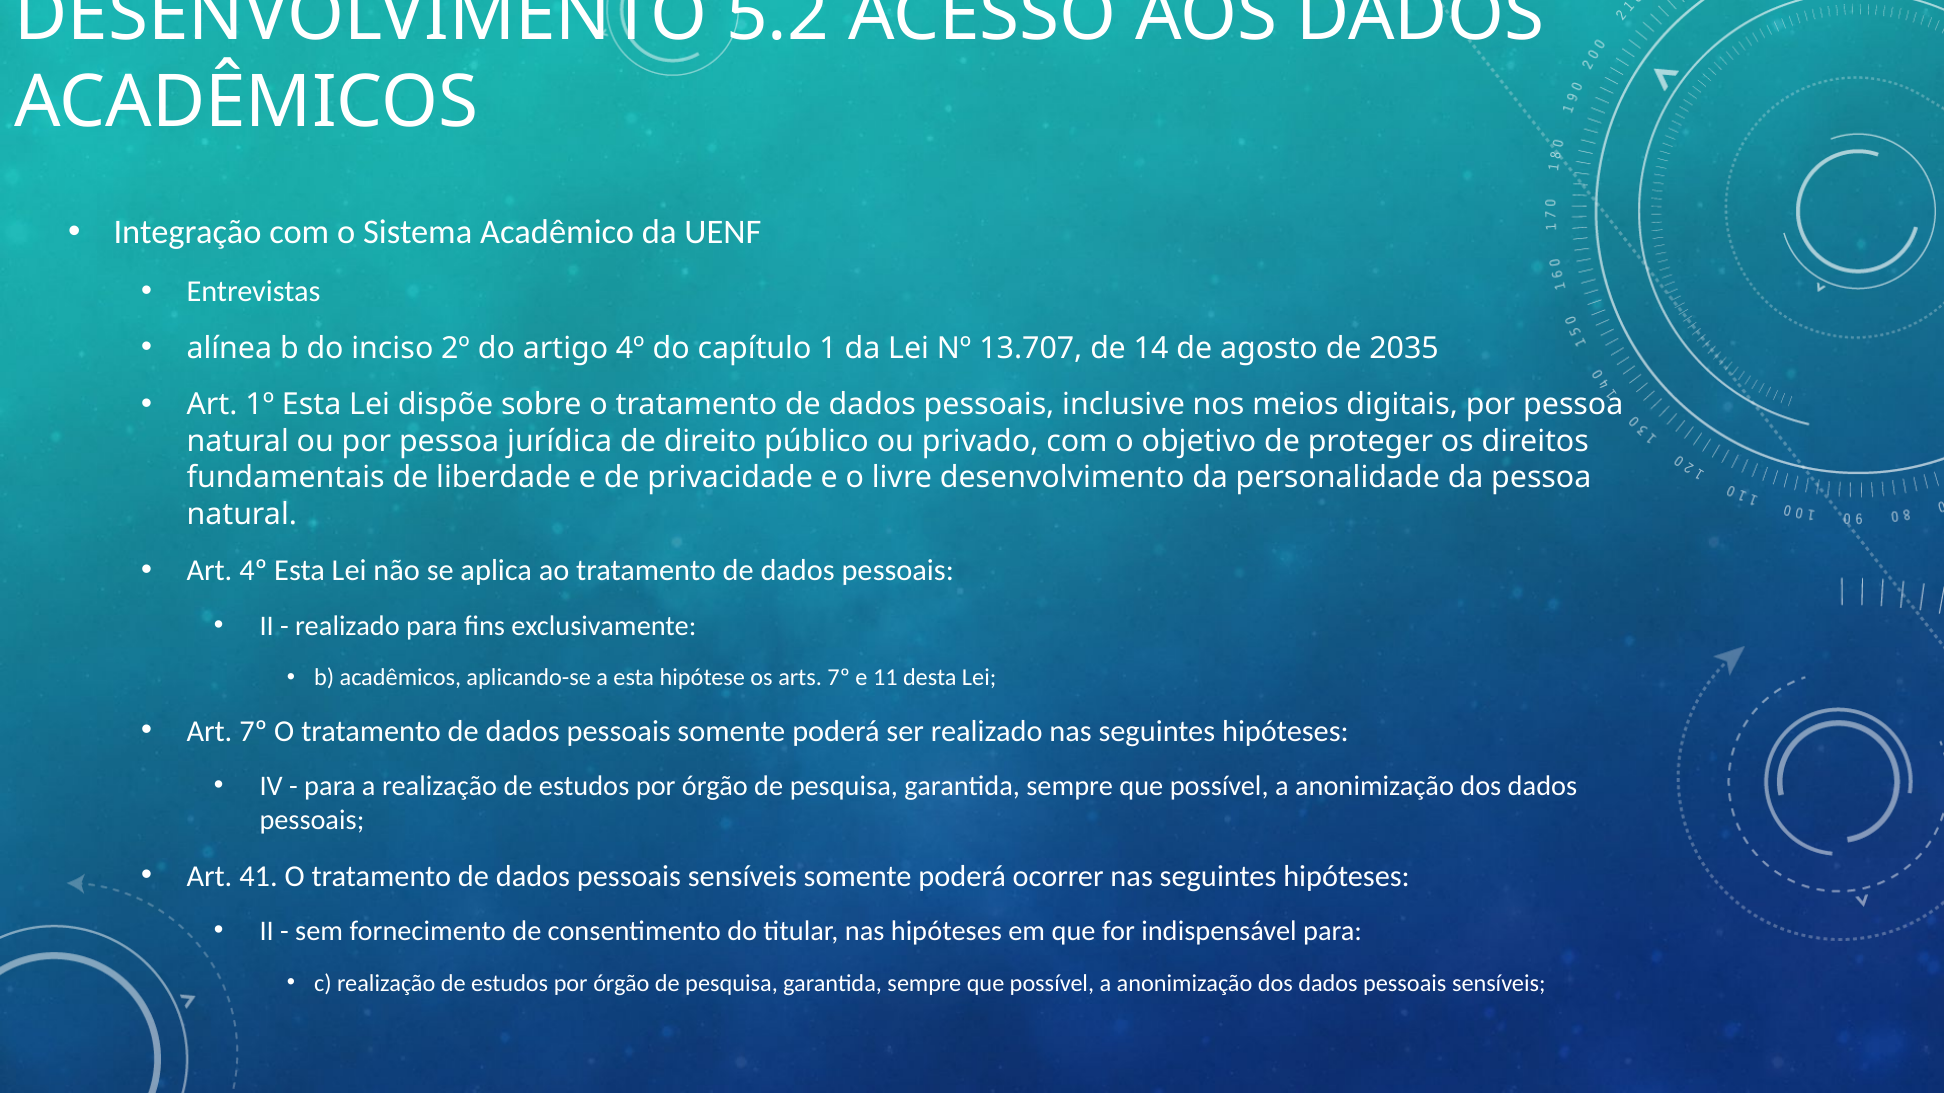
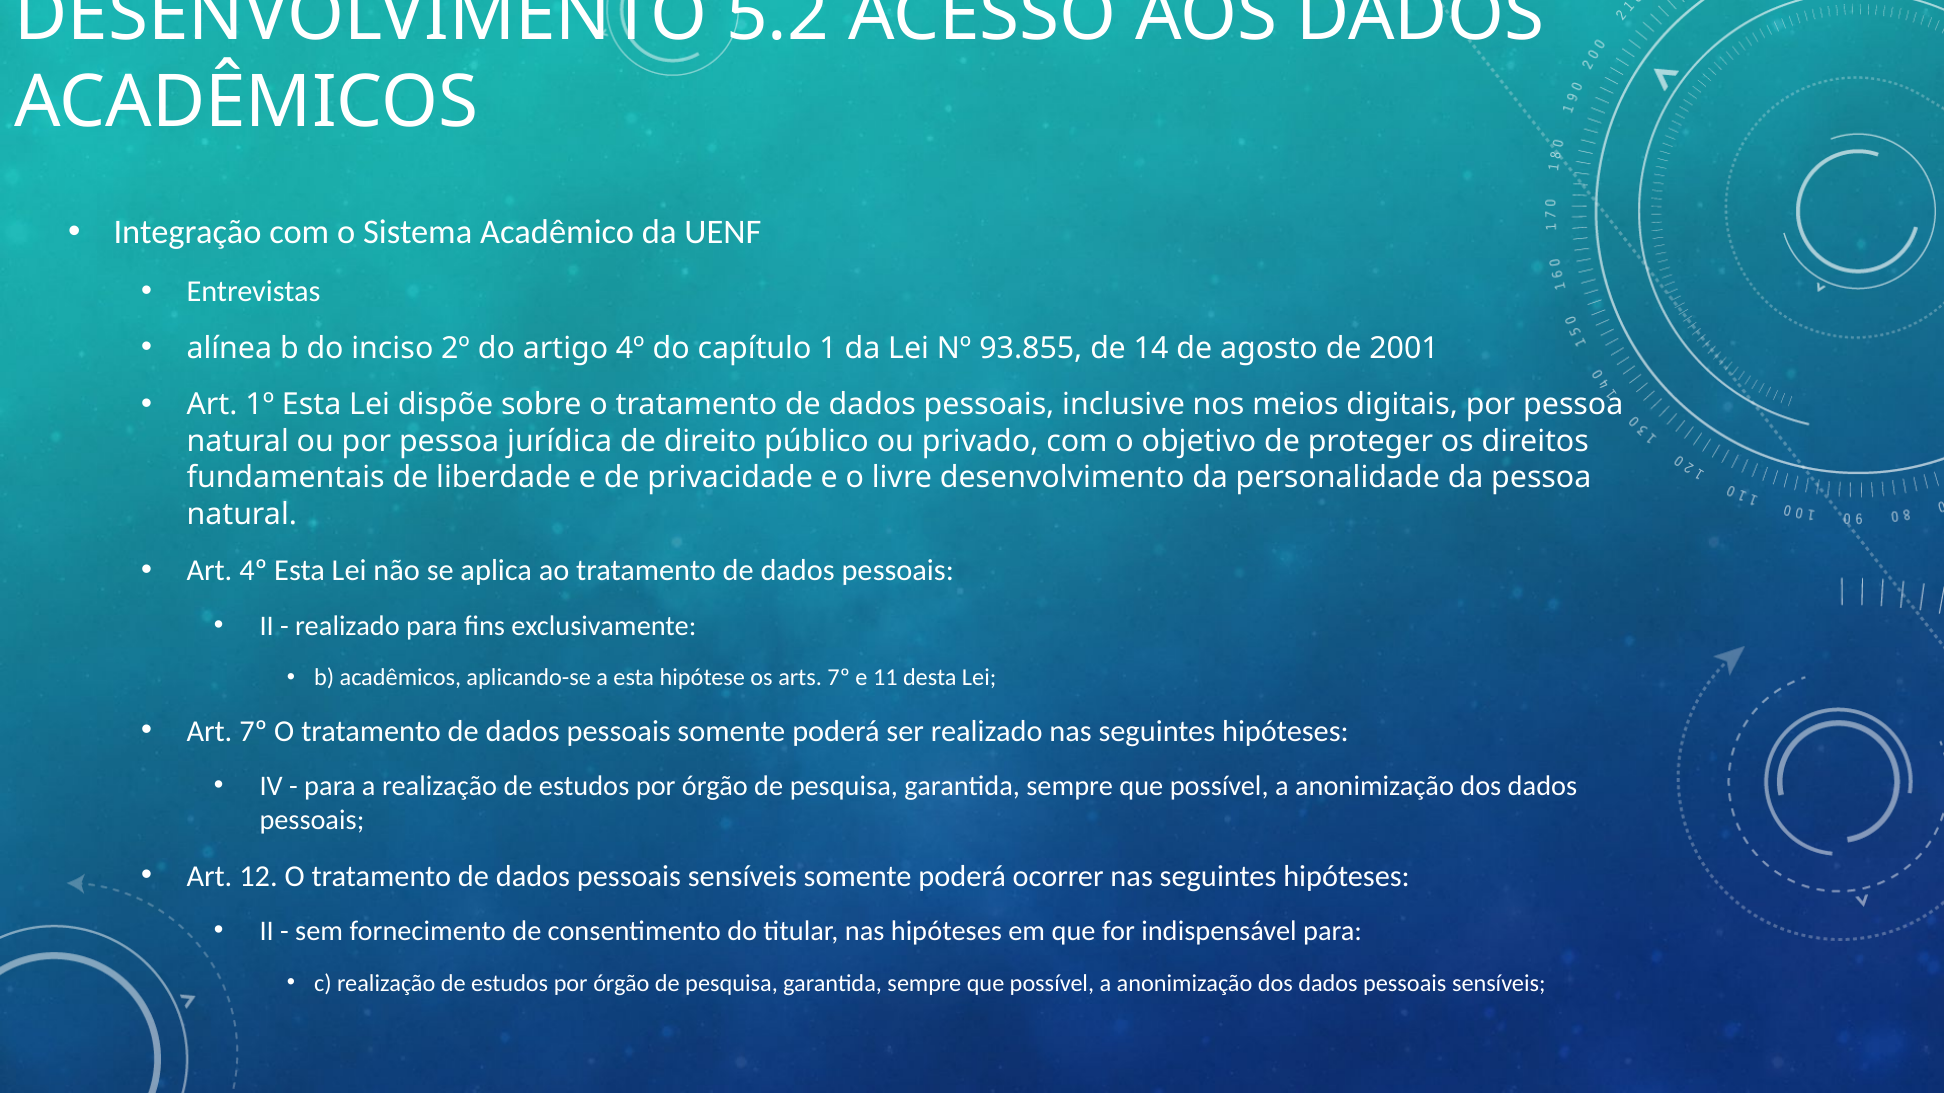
13.707: 13.707 -> 93.855 (1031, 348)
2035: 2035 -> 2001 (1404, 348)
41: 41 -> 12 (258, 877)
